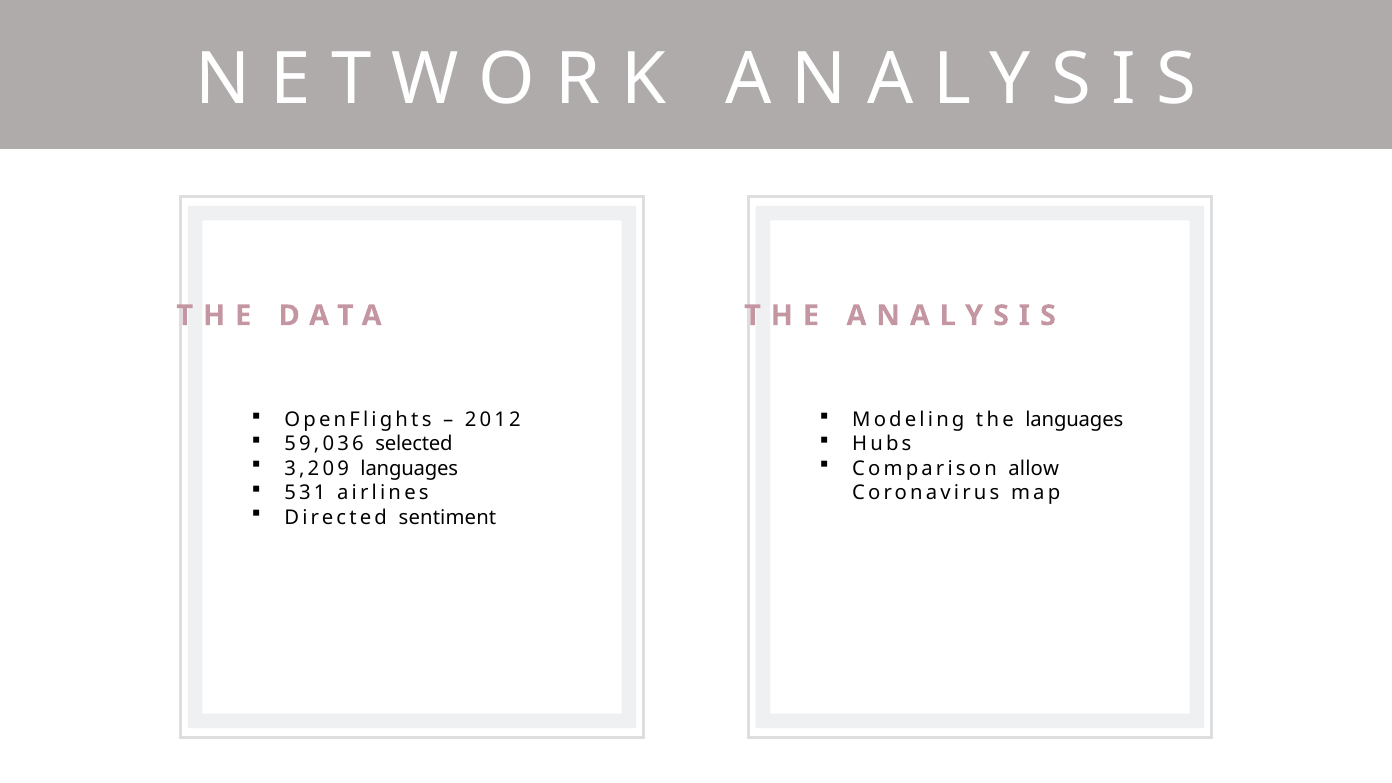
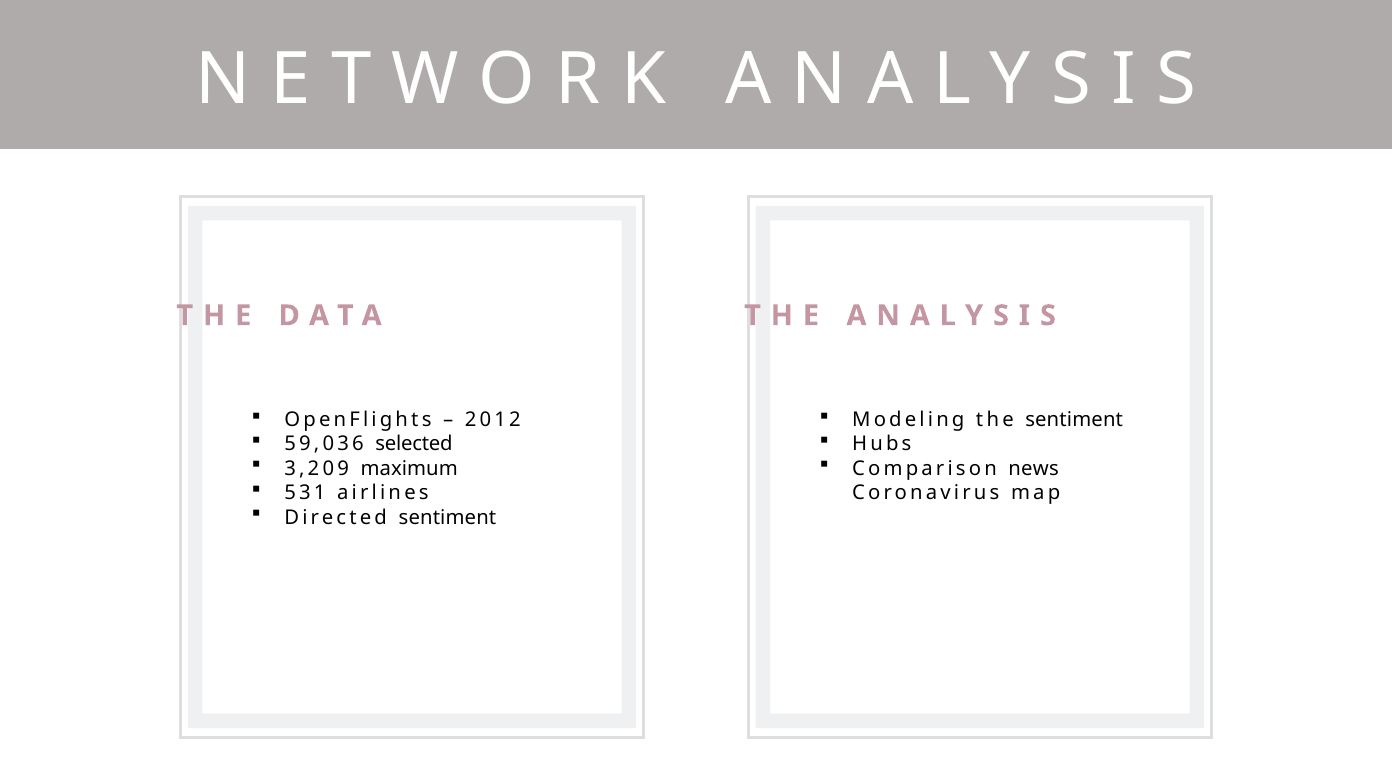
the languages: languages -> sentiment (1074, 420)
3,209 languages: languages -> maximum (409, 469)
allow: allow -> news (1034, 469)
